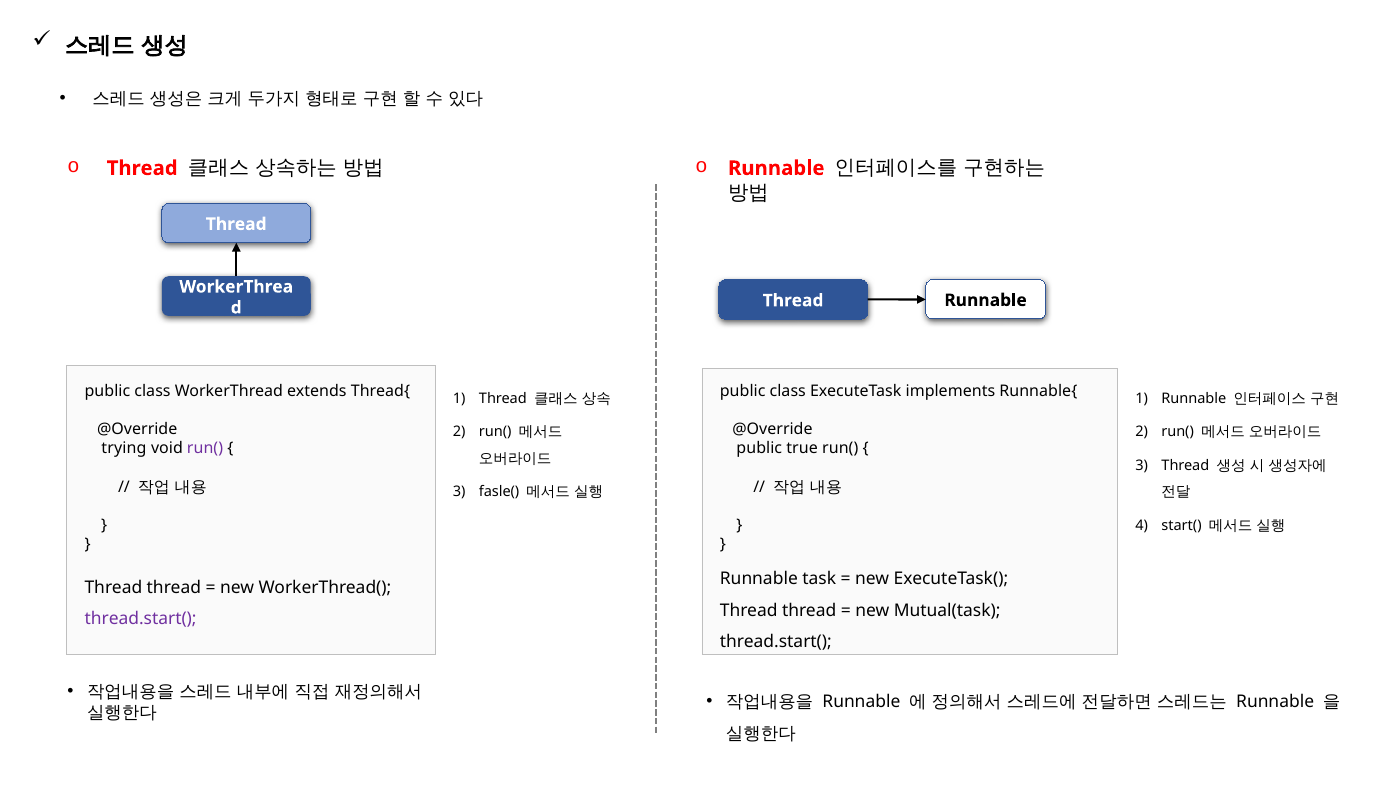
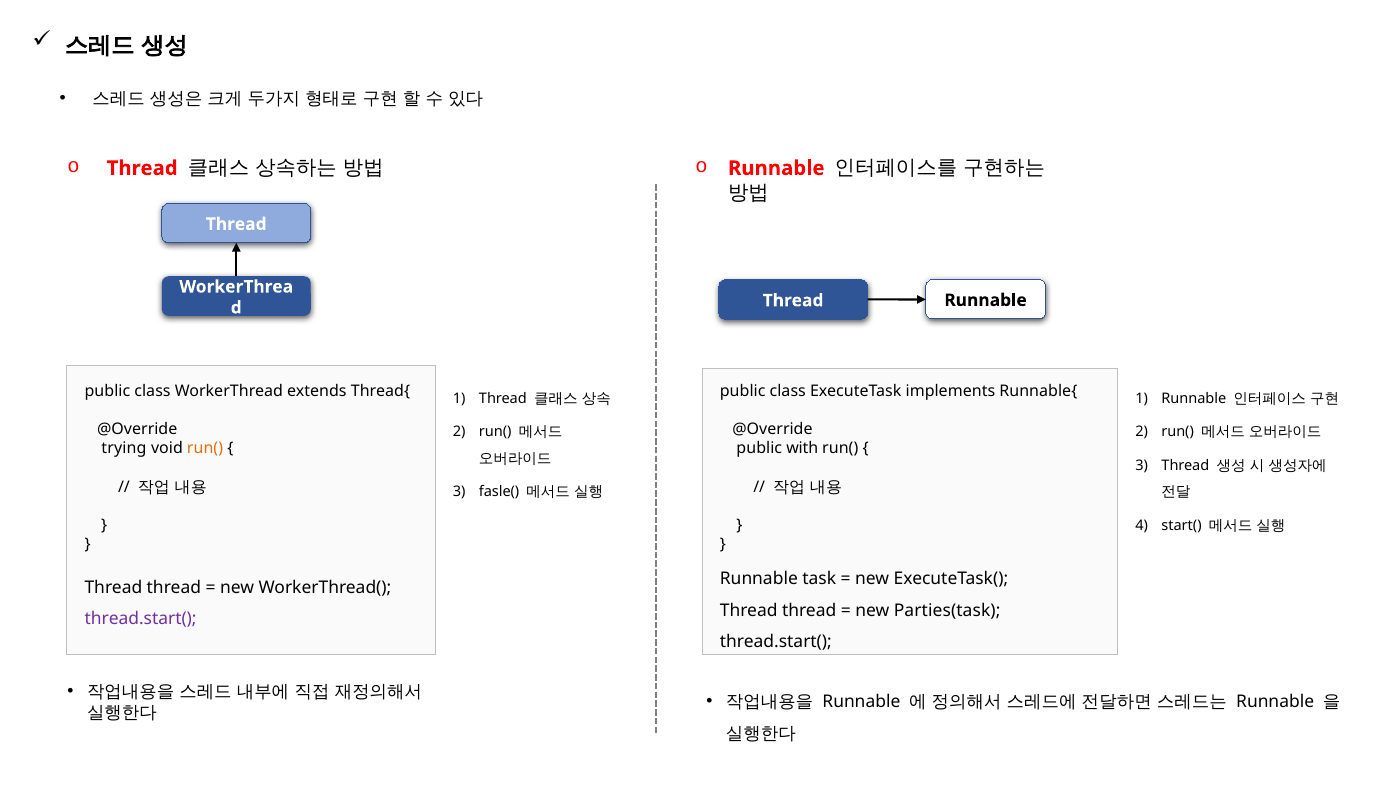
run( colour: purple -> orange (205, 448)
true: true -> with (802, 448)
Mutual(task: Mutual(task -> Parties(task (947, 610)
